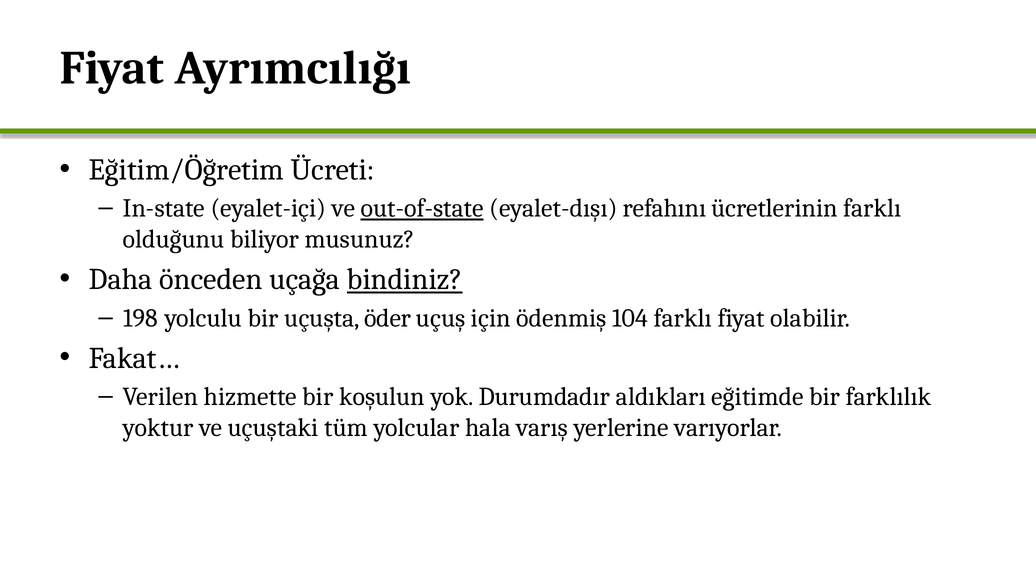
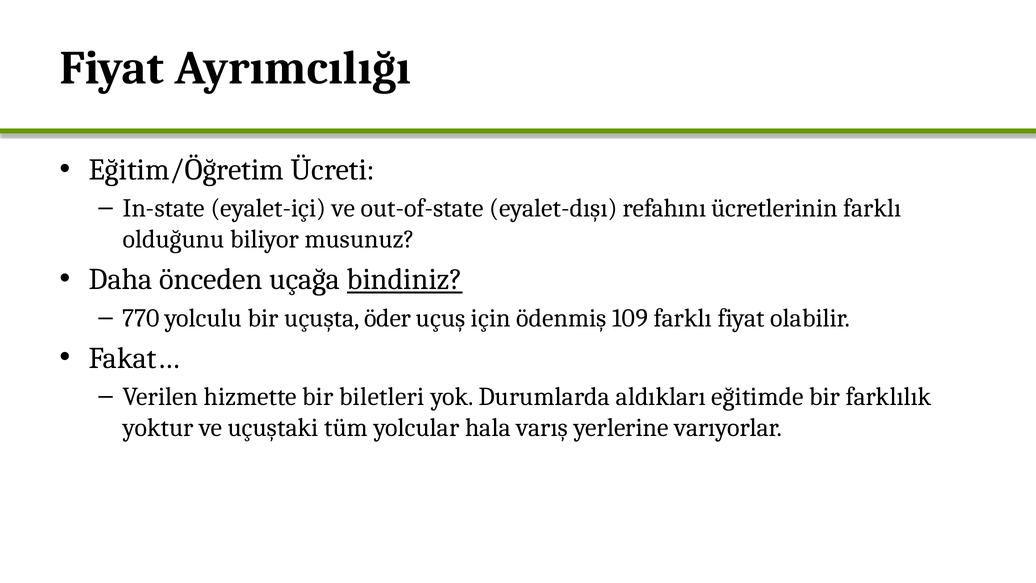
out-of-state underline: present -> none (422, 208)
198: 198 -> 770 (141, 318)
104: 104 -> 109 (630, 318)
koşulun: koşulun -> biletleri (382, 396)
Durumdadır: Durumdadır -> Durumlarda (544, 396)
